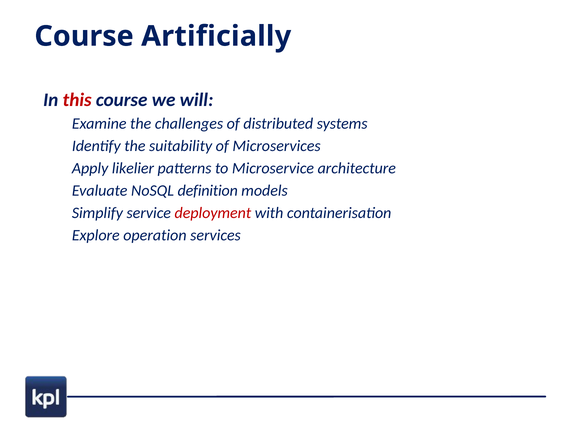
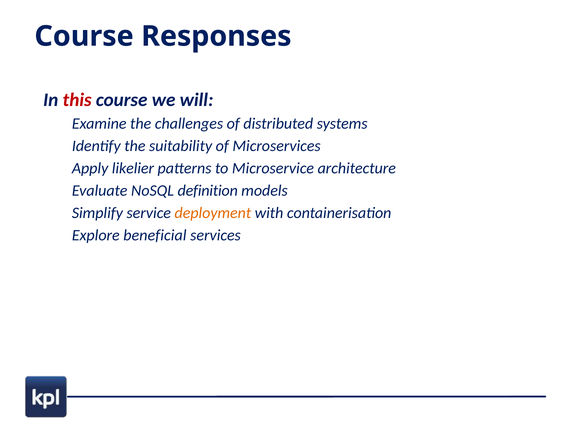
Artificially: Artificially -> Responses (216, 36)
deployment colour: red -> orange (213, 213)
operation: operation -> beneficial (155, 236)
